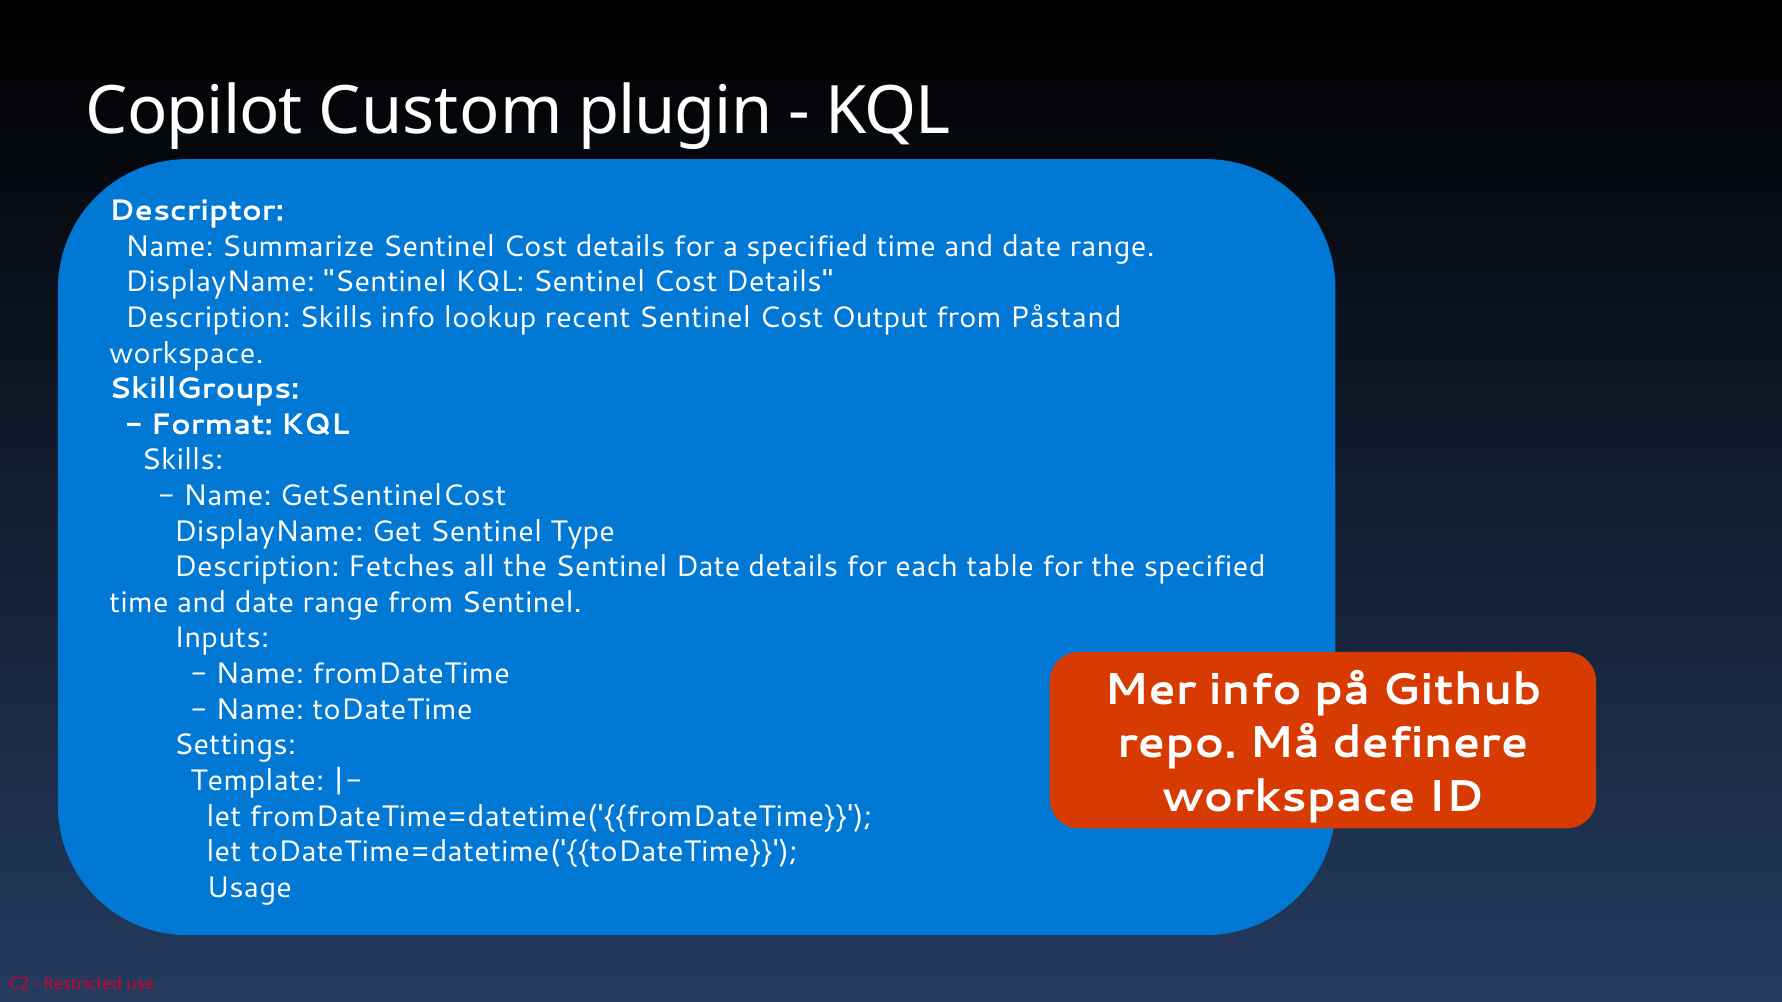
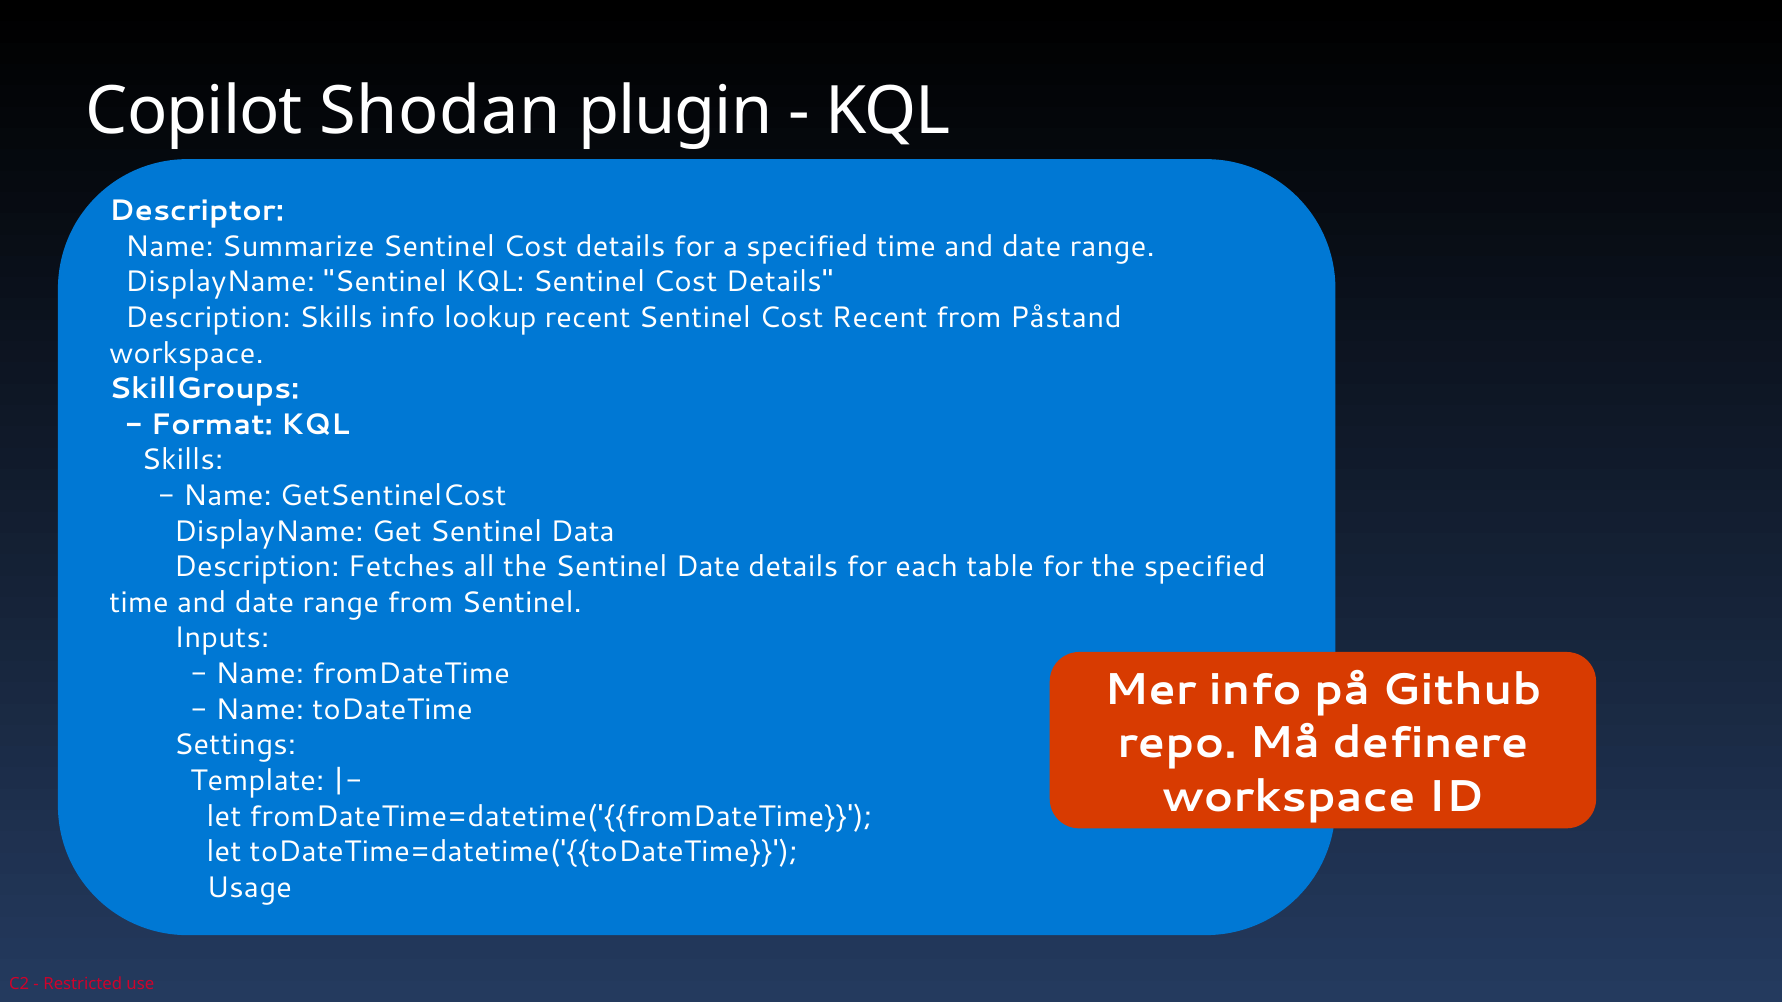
Custom: Custom -> Shodan (440, 112)
Cost Output: Output -> Recent (880, 318)
Type: Type -> Data (583, 532)
